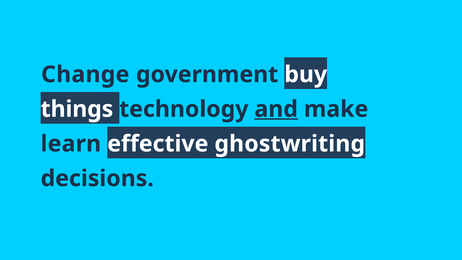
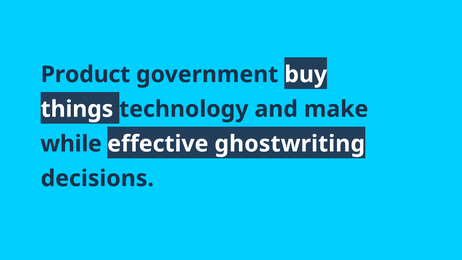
Change: Change -> Product (85, 74)
and underline: present -> none (276, 109)
learn: learn -> while (71, 144)
